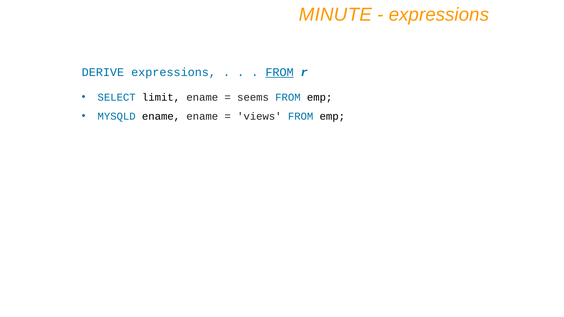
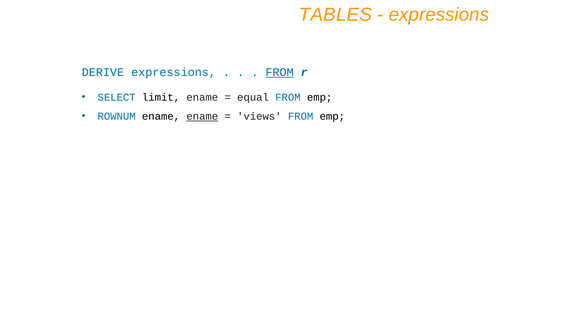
MINUTE: MINUTE -> TABLES (335, 15)
seems: seems -> equal (253, 97)
MYSQLD: MYSQLD -> ROWNUM (117, 116)
ename underline: none -> present (202, 116)
